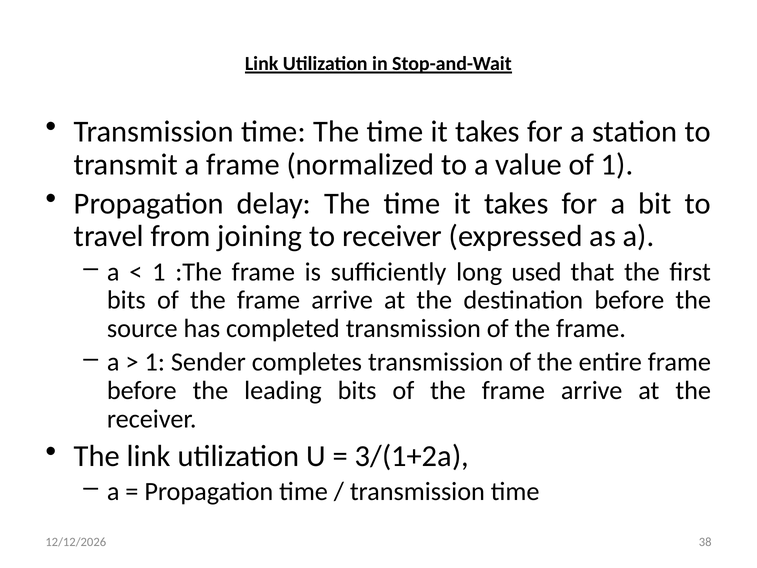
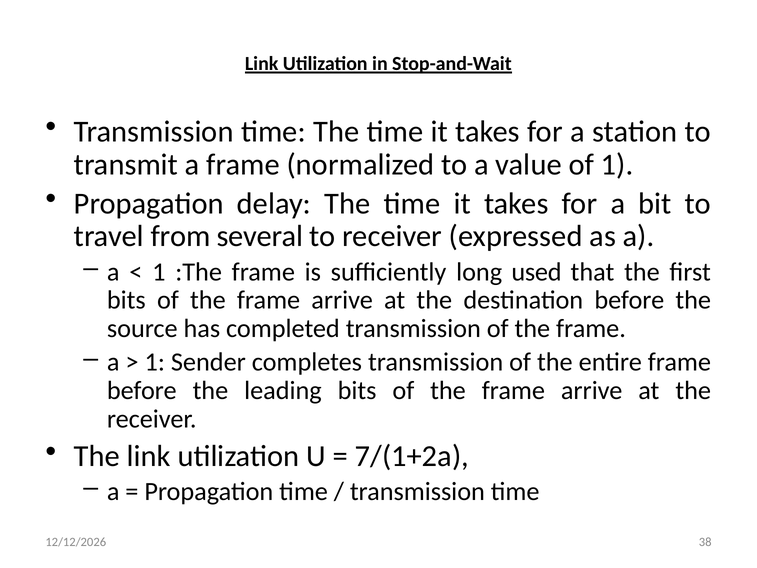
joining: joining -> several (260, 236)
3/(1+2a: 3/(1+2a -> 7/(1+2a (412, 456)
